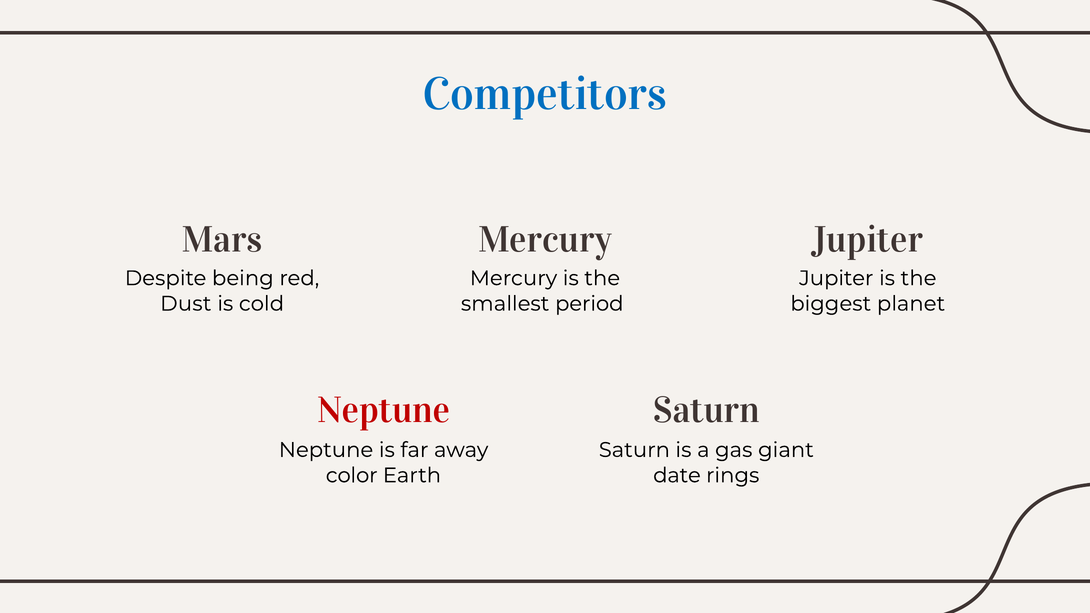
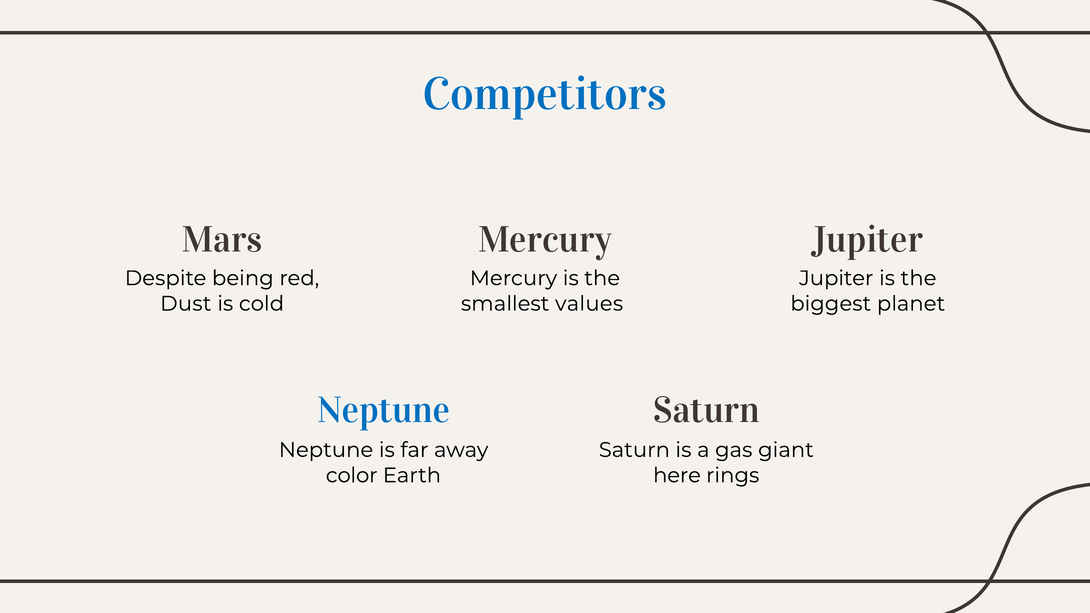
period: period -> values (589, 304)
Neptune colour: red -> blue (384, 411)
date: date -> here (677, 475)
